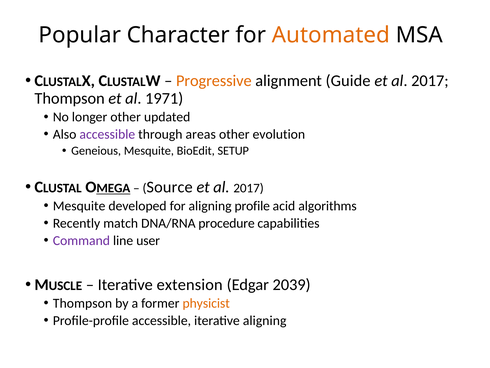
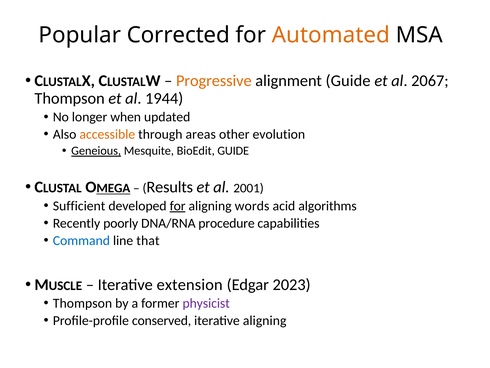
Character: Character -> Corrected (178, 35)
2017: 2017 -> 2067 (430, 81)
1971: 1971 -> 1944 (164, 98)
longer other: other -> when (126, 117)
accessible colour: purple -> orange (107, 134)
Geneious underline: none -> present (96, 151)
BioEdit SETUP: SETUP -> GUIDE (233, 151)
Source: Source -> Results (170, 187)
2017: 2017 -> 2001 (249, 188)
Mesquite: Mesquite -> Sufficient (79, 206)
for underline: none -> present (178, 206)
profile: profile -> words (252, 206)
match: match -> poorly (121, 223)
Command colour: purple -> blue (81, 240)
user: user -> that (148, 240)
2039: 2039 -> 2023 (292, 284)
physicist colour: orange -> purple (206, 303)
Profile-profile accessible: accessible -> conserved (162, 320)
